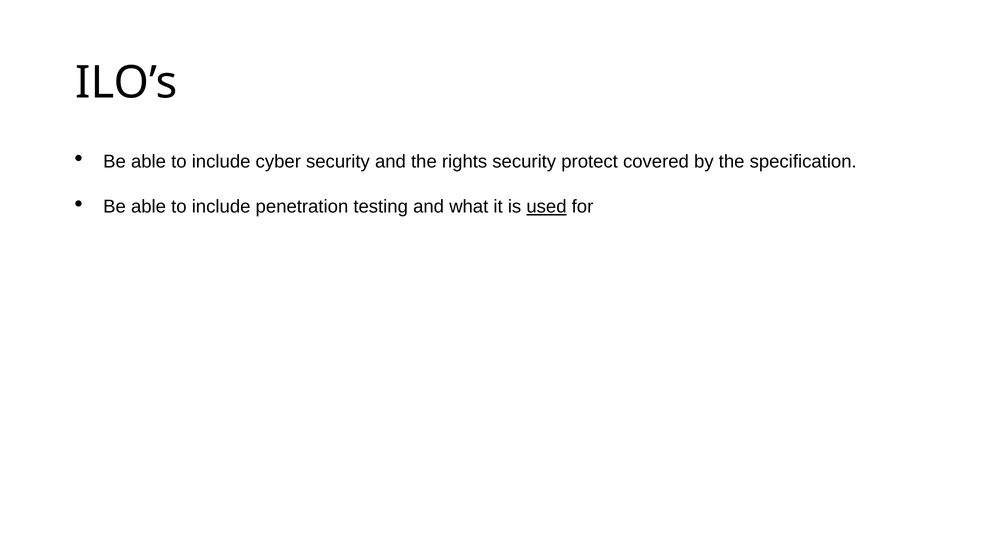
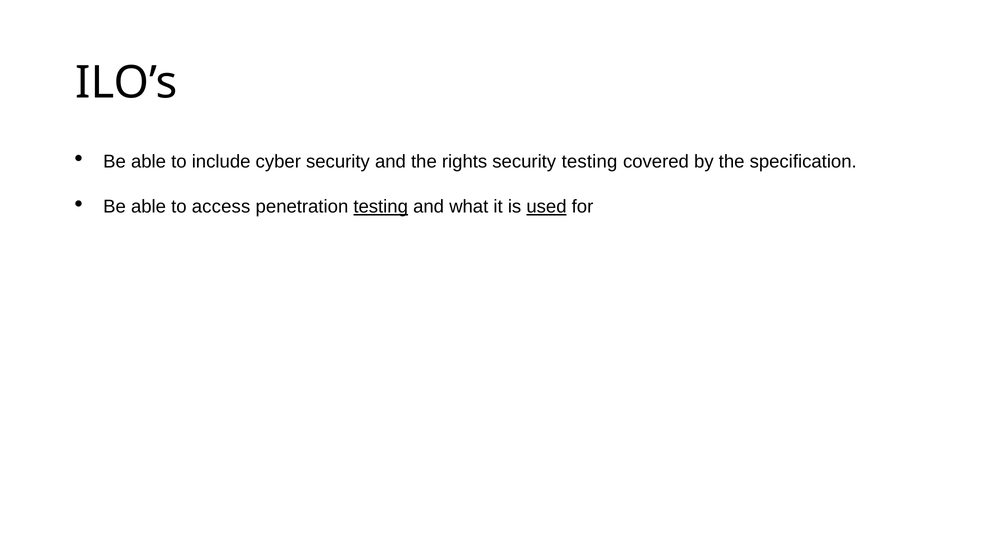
security protect: protect -> testing (589, 162)
include: include -> access (221, 207)
testing underline: none -> present (381, 207)
